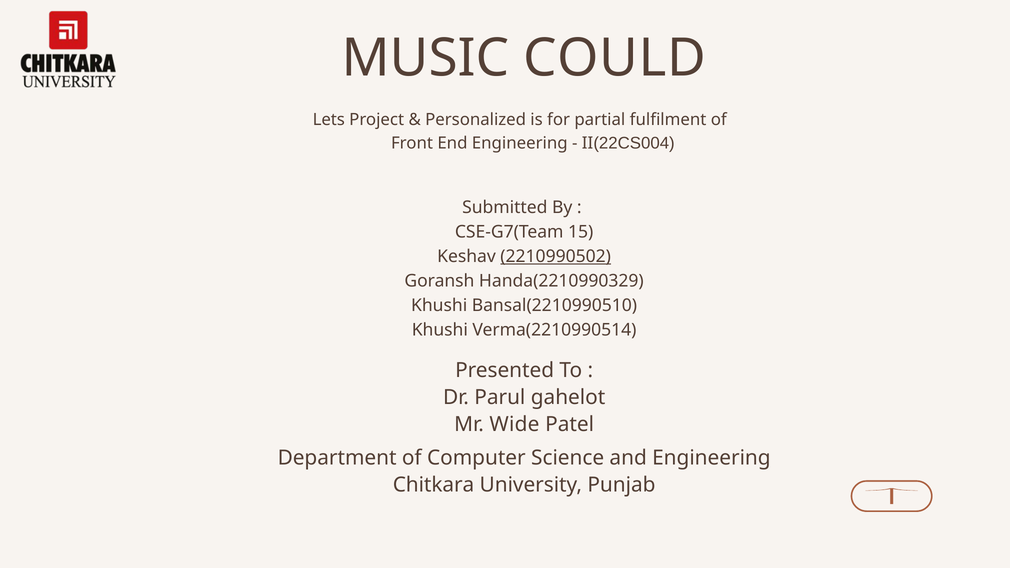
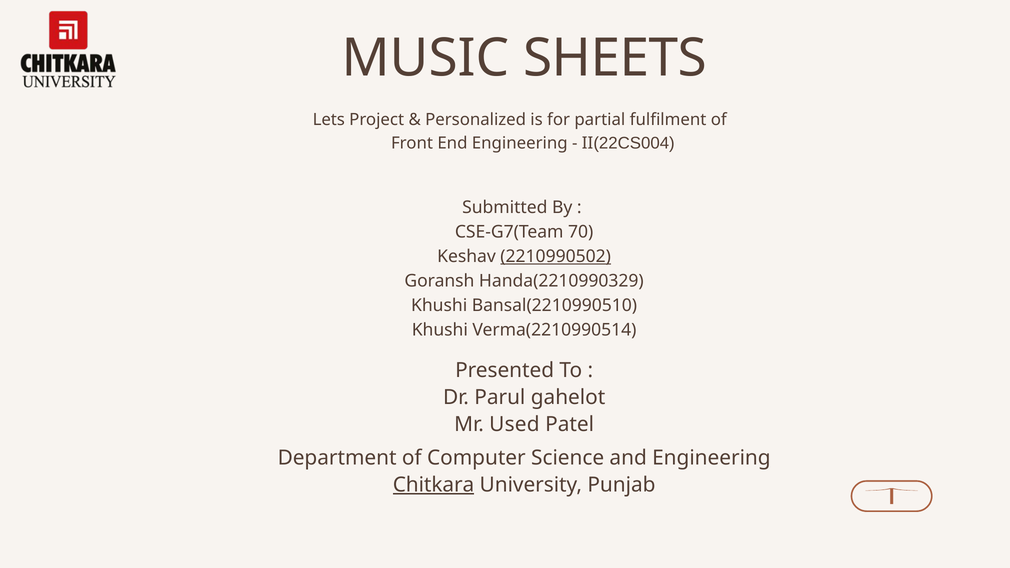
COULD: COULD -> SHEETS (615, 58)
15: 15 -> 70 (581, 232)
Wide: Wide -> Used (514, 425)
Chitkara underline: none -> present (434, 485)
